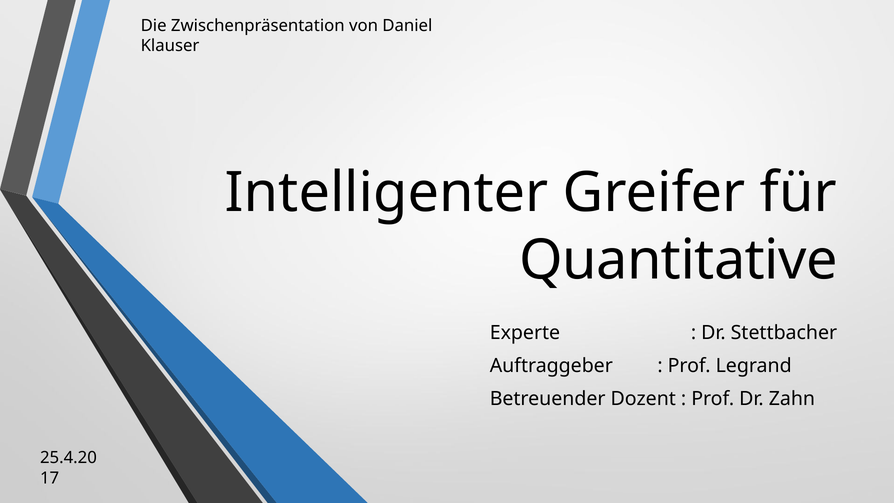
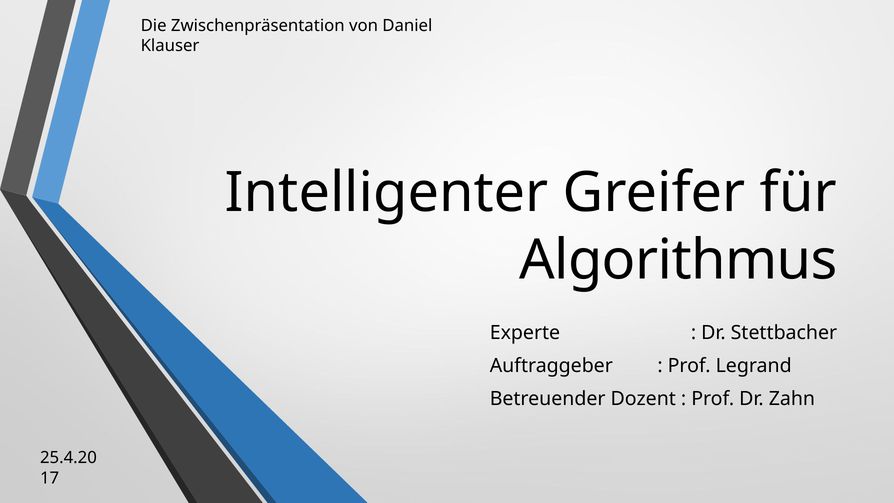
Quantitative: Quantitative -> Algorithmus (678, 260)
